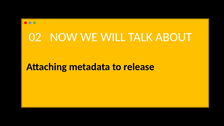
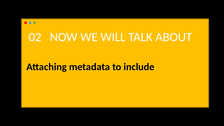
release: release -> include (139, 67)
